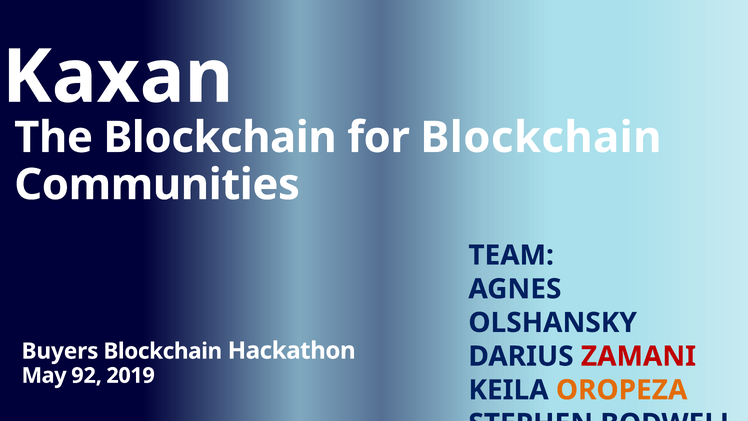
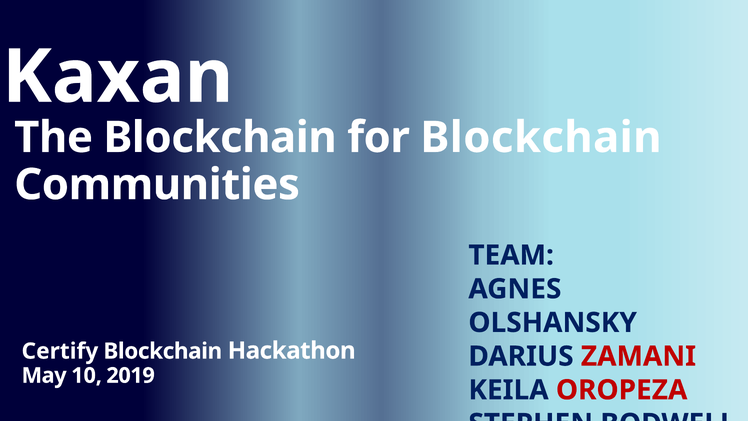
Buyers: Buyers -> Certify (60, 351)
92: 92 -> 10 (87, 375)
OROPEZA colour: orange -> red (622, 390)
